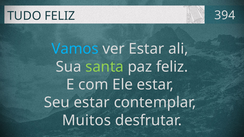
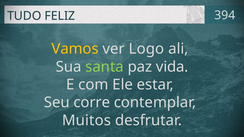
Vamos colour: light blue -> yellow (75, 49)
ver Estar: Estar -> Logo (146, 49)
paz feliz: feliz -> vida (172, 67)
Seu estar: estar -> corre (92, 103)
